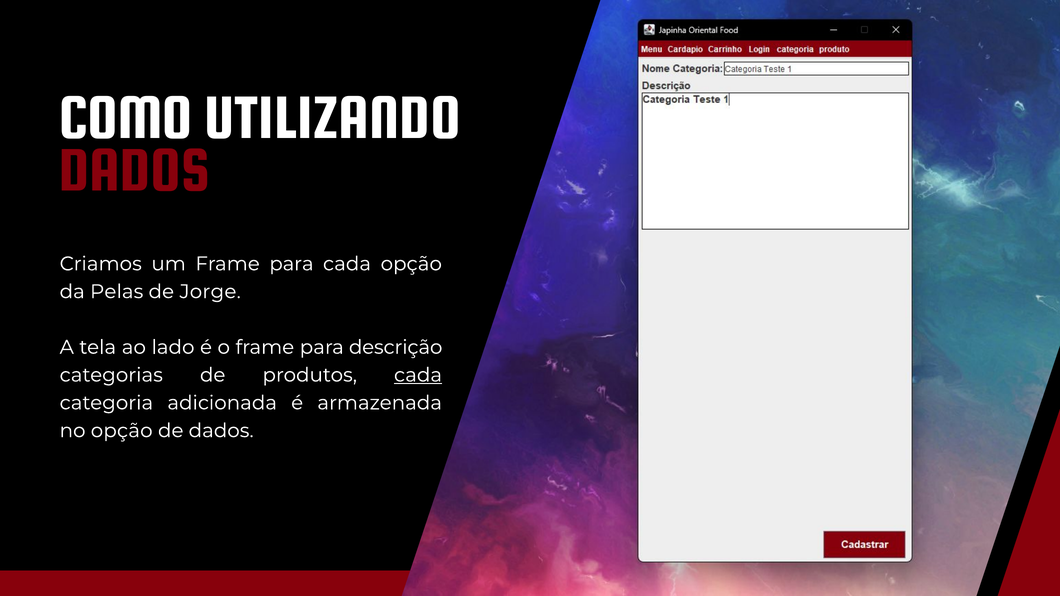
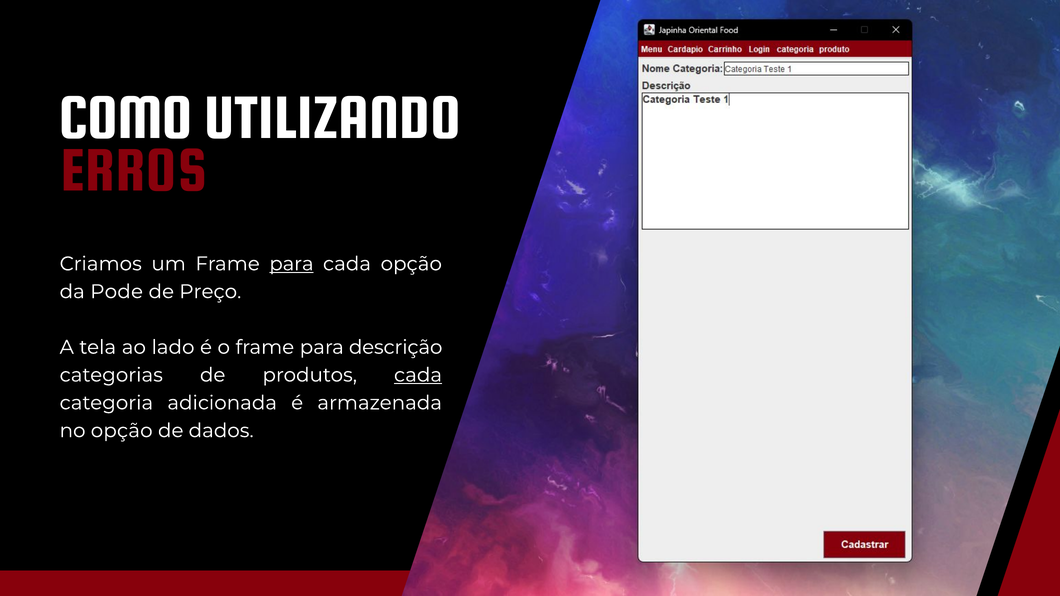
DADOS: DADOS -> ERROS (134, 170)
para underline: none -> present (291, 264)
Pelas: Pelas -> Pode (117, 292)
Jorge: Jorge -> Preço (210, 292)
